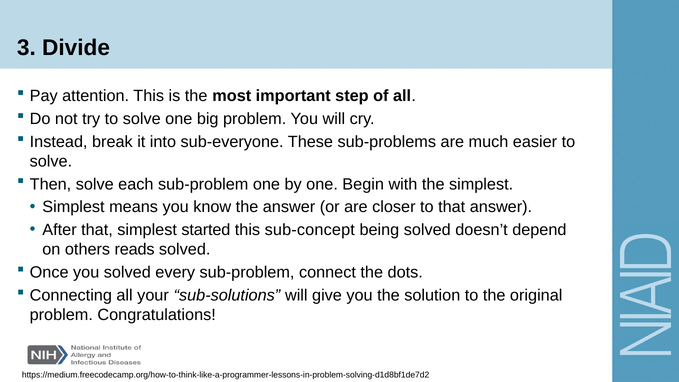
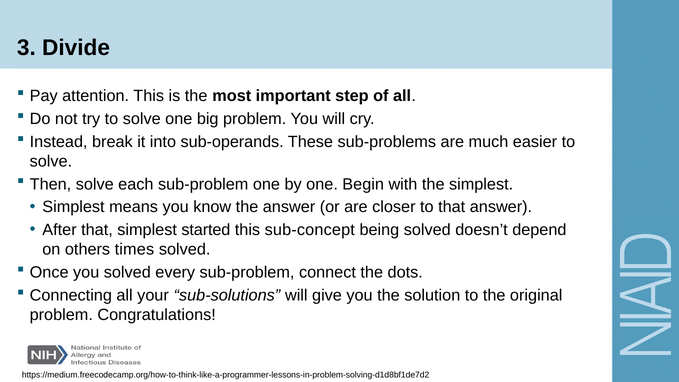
sub-everyone: sub-everyone -> sub-operands (232, 142)
reads: reads -> times (134, 249)
